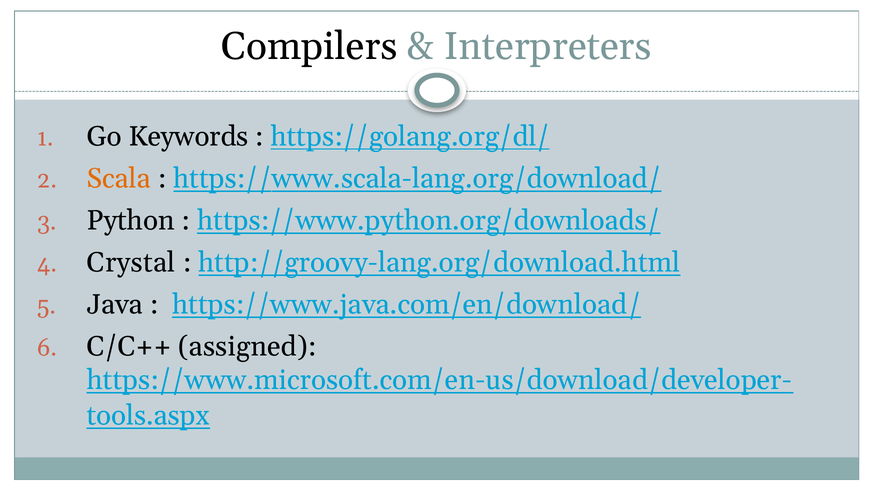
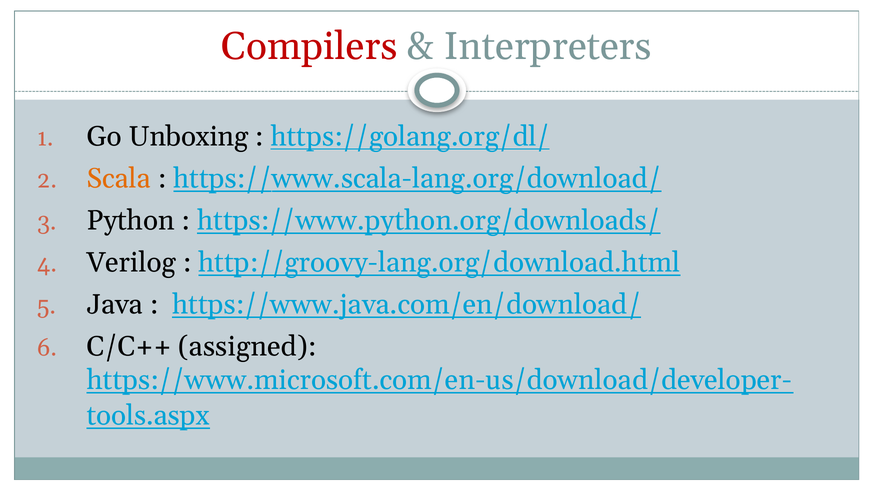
Compilers colour: black -> red (309, 47)
Keywords: Keywords -> Unboxing (188, 137)
Crystal: Crystal -> Verilog (131, 263)
